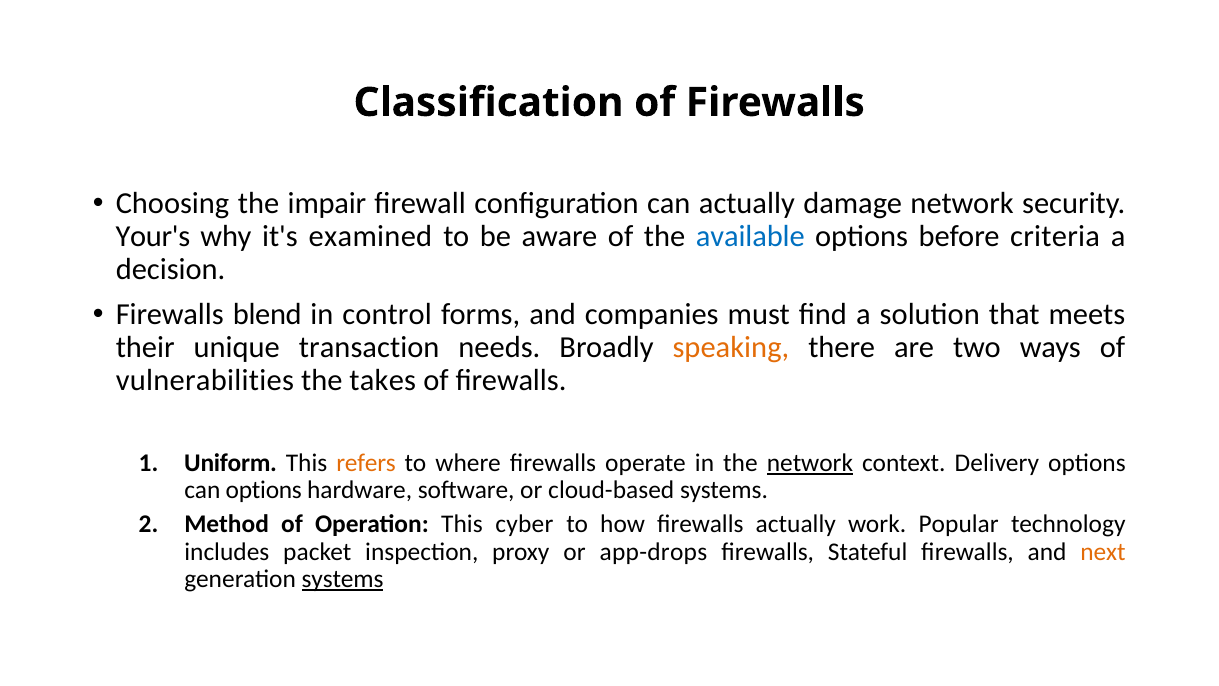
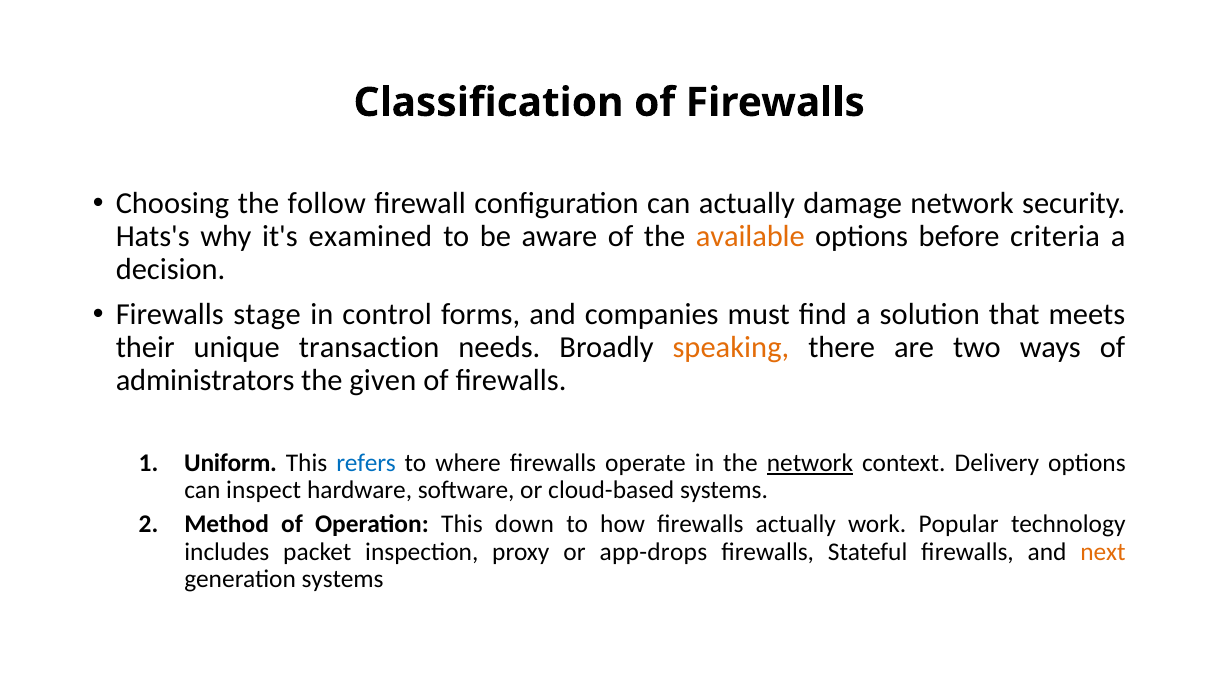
impair: impair -> follow (327, 203)
Your's: Your's -> Hats's (153, 236)
available colour: blue -> orange (750, 236)
blend: blend -> stage (267, 315)
vulnerabilities: vulnerabilities -> administrators (205, 381)
takes: takes -> given (383, 381)
refers colour: orange -> blue (366, 463)
can options: options -> inspect (264, 490)
cyber: cyber -> down (524, 524)
systems underline: present -> none (343, 579)
